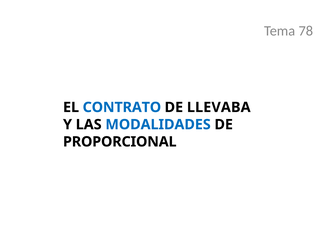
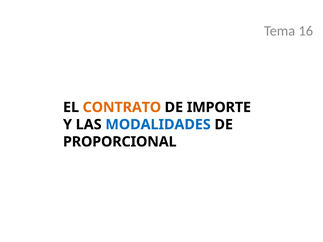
78: 78 -> 16 (306, 31)
CONTRATO colour: blue -> orange (122, 107)
LLEVABA: LLEVABA -> IMPORTE (219, 107)
